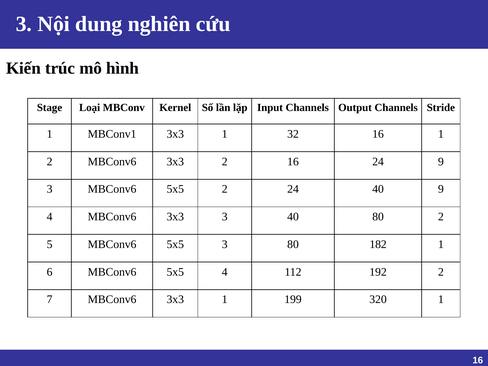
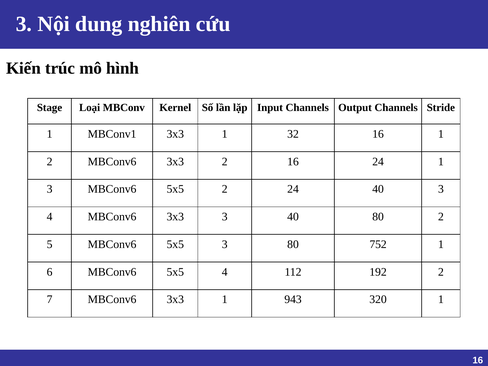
24 9: 9 -> 1 (441, 162)
40 9: 9 -> 3 (441, 189)
182: 182 -> 752 (378, 244)
199: 199 -> 943 (293, 300)
